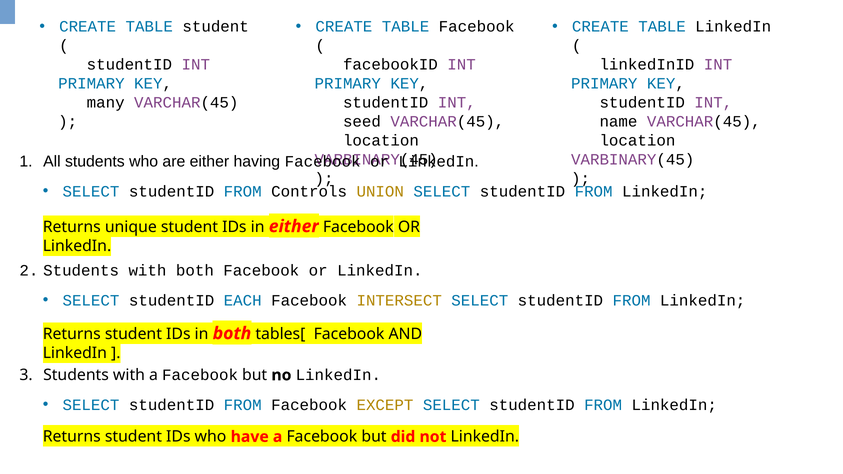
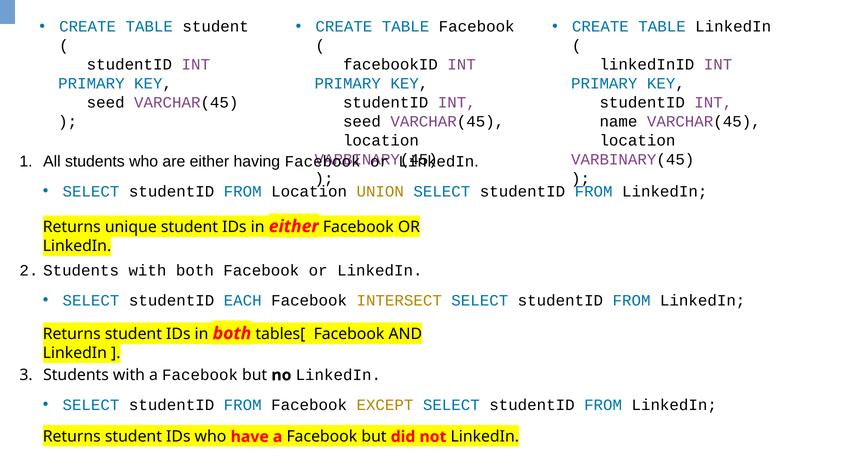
many: many -> seed (106, 103)
FROM Controls: Controls -> Location (309, 192)
